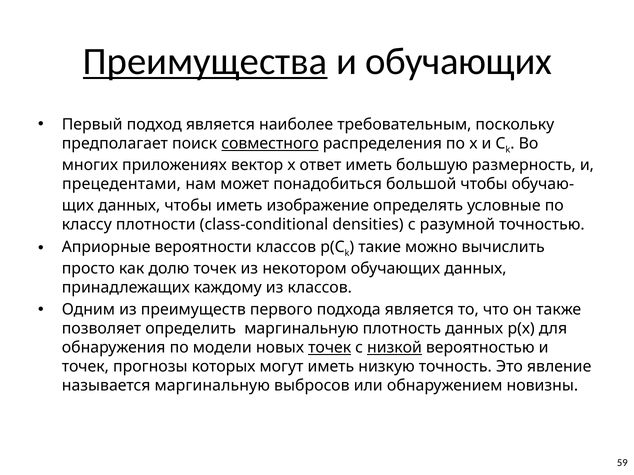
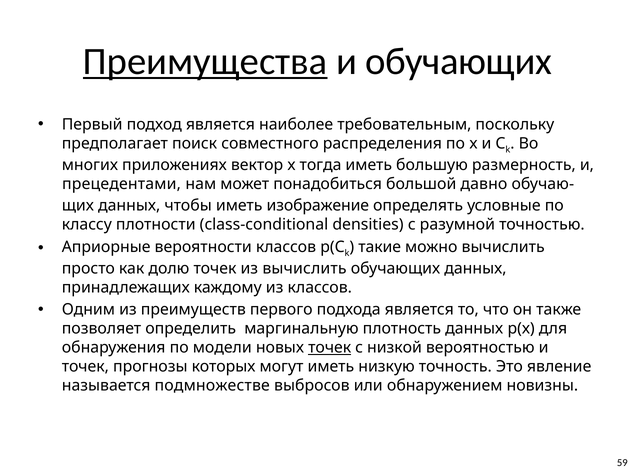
совместного underline: present -> none (270, 144)
ответ: ответ -> тогда (321, 165)
большой чтобы: чтобы -> давно (484, 184)
из некотором: некотором -> вычислить (304, 269)
низкой underline: present -> none (395, 348)
называется маргинальную: маргинальную -> подмножестве (212, 386)
